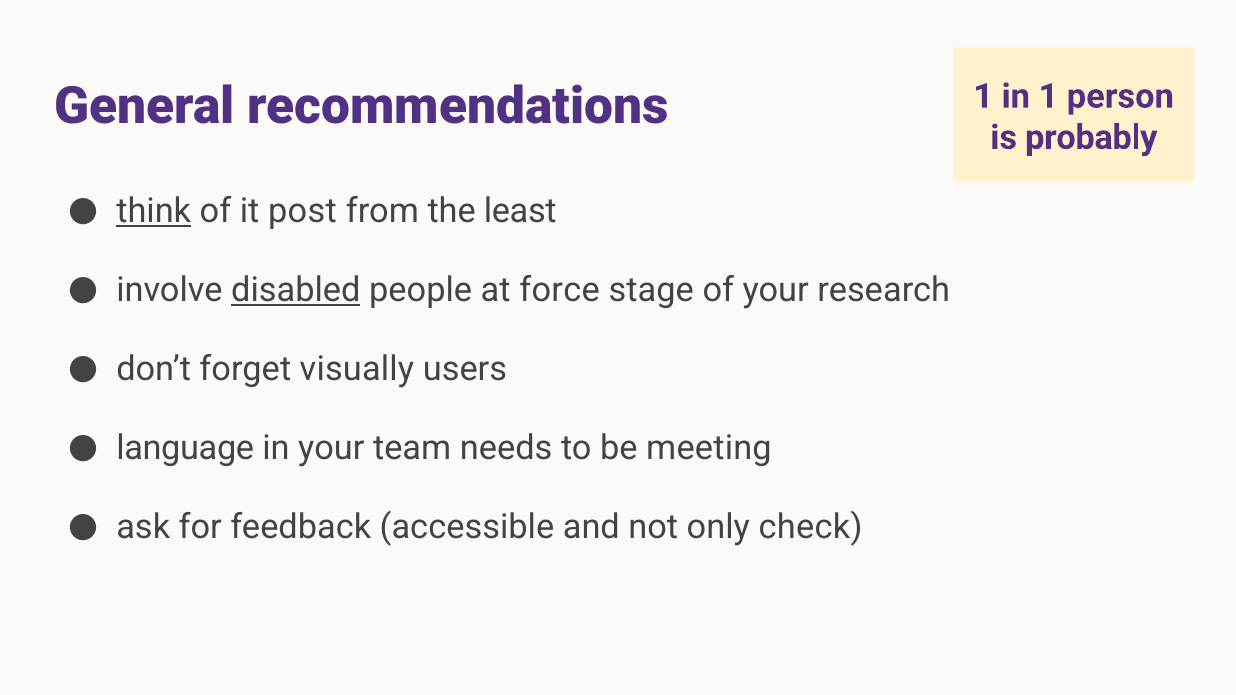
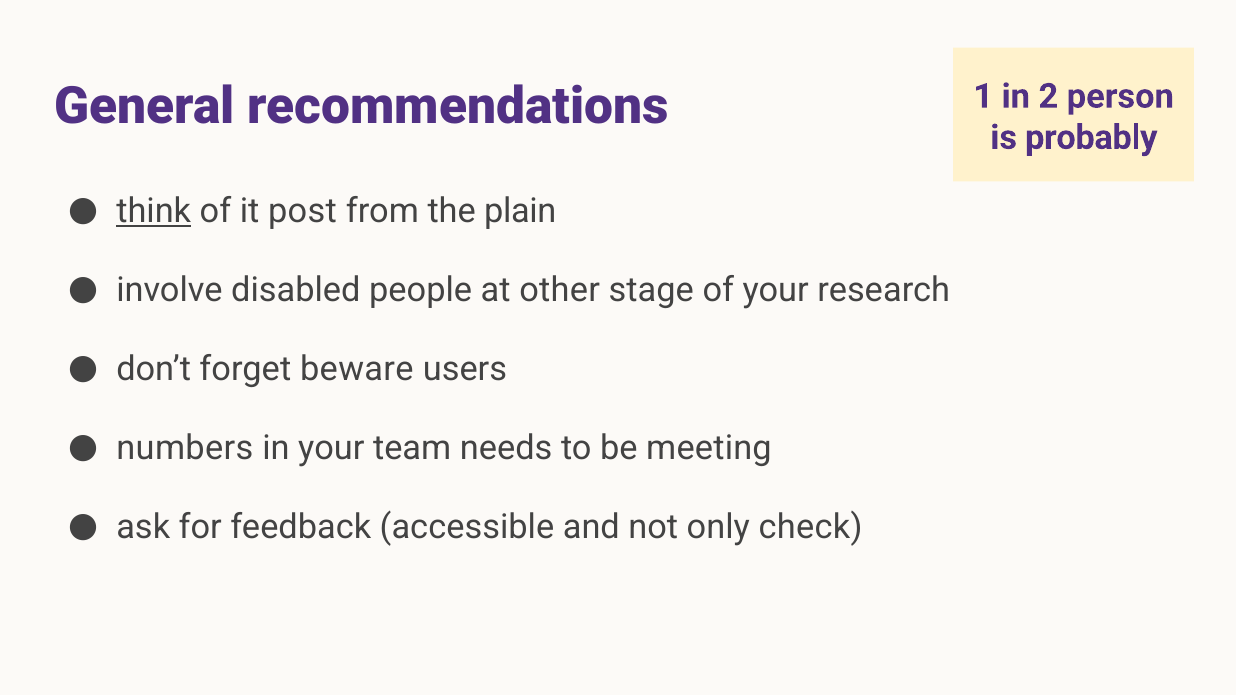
in 1: 1 -> 2 (1048, 96)
least: least -> plain (520, 212)
disabled underline: present -> none (296, 291)
force: force -> other (560, 291)
visually: visually -> beware (357, 370)
language: language -> numbers (185, 449)
